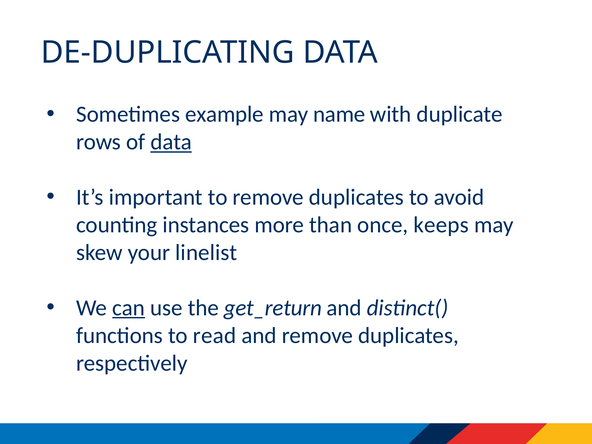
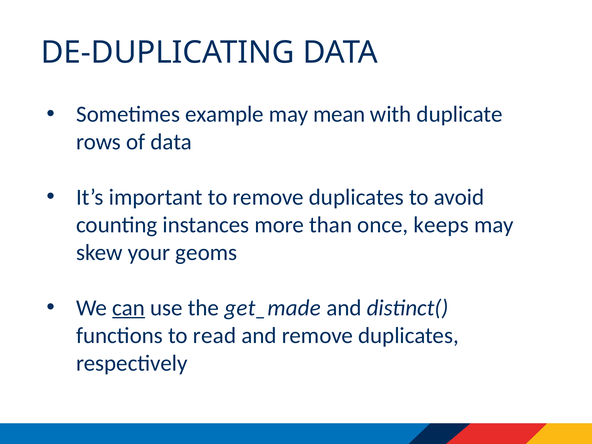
name: name -> mean (339, 114)
data underline: present -> none (171, 142)
linelist: linelist -> geoms (206, 253)
get_return: get_return -> get_made (273, 308)
